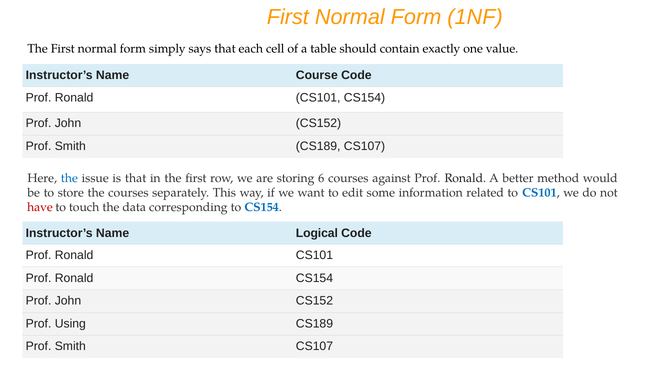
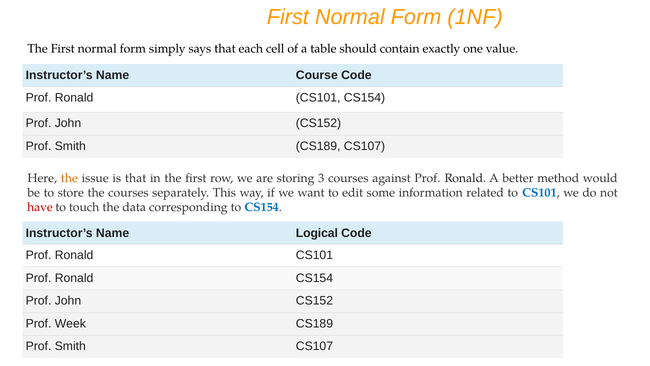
the colour: blue -> orange (69, 178)
6: 6 -> 3 (321, 178)
Using: Using -> Week (70, 323)
